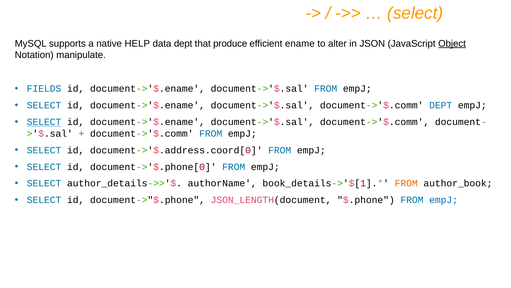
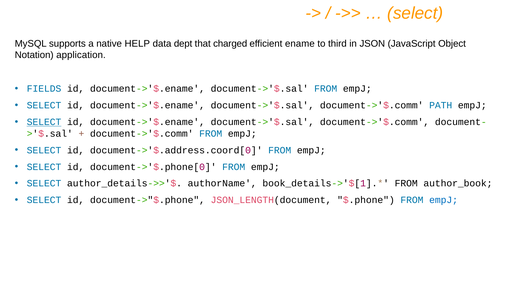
produce: produce -> charged (230, 43)
alter: alter -> third (337, 43)
Object underline: present -> none (452, 43)
manipulate: manipulate -> application (81, 55)
document->'$.comm DEPT: DEPT -> PATH (441, 105)
FROM colour: orange -> black (406, 183)
